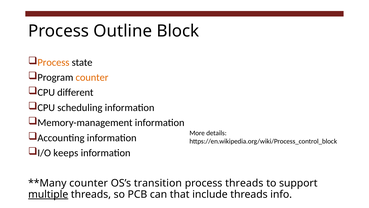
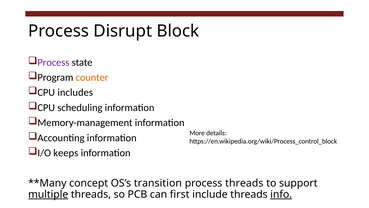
Outline: Outline -> Disrupt (123, 31)
Process colour: orange -> purple (53, 62)
different: different -> includes (75, 92)
counter: counter -> concept (89, 183)
that: that -> first (180, 194)
info underline: none -> present (281, 194)
